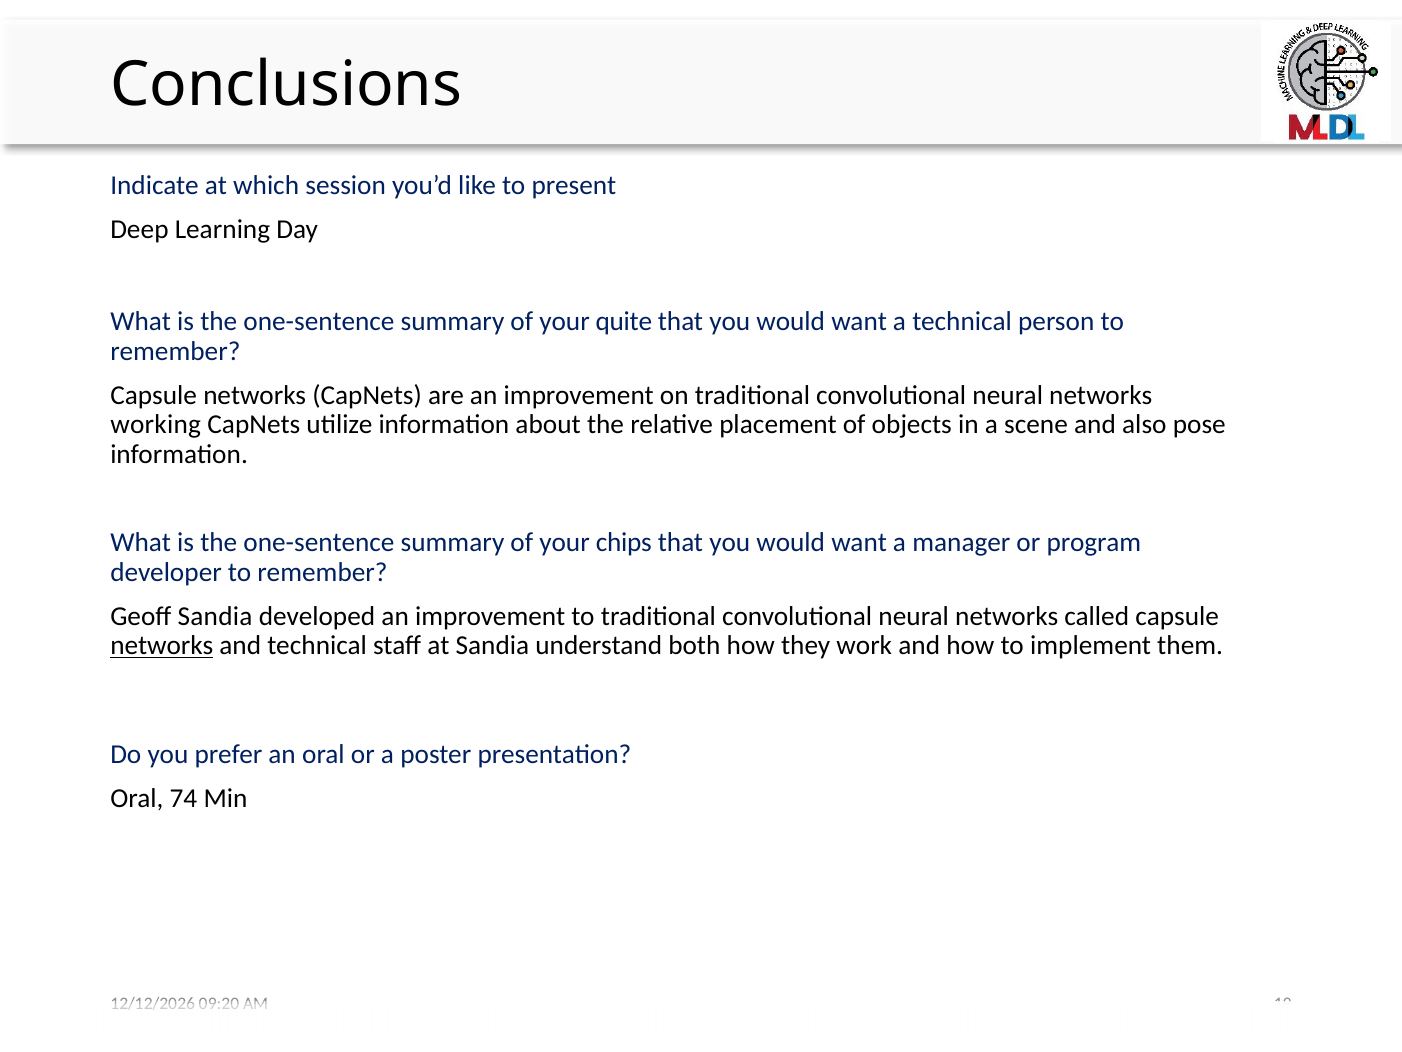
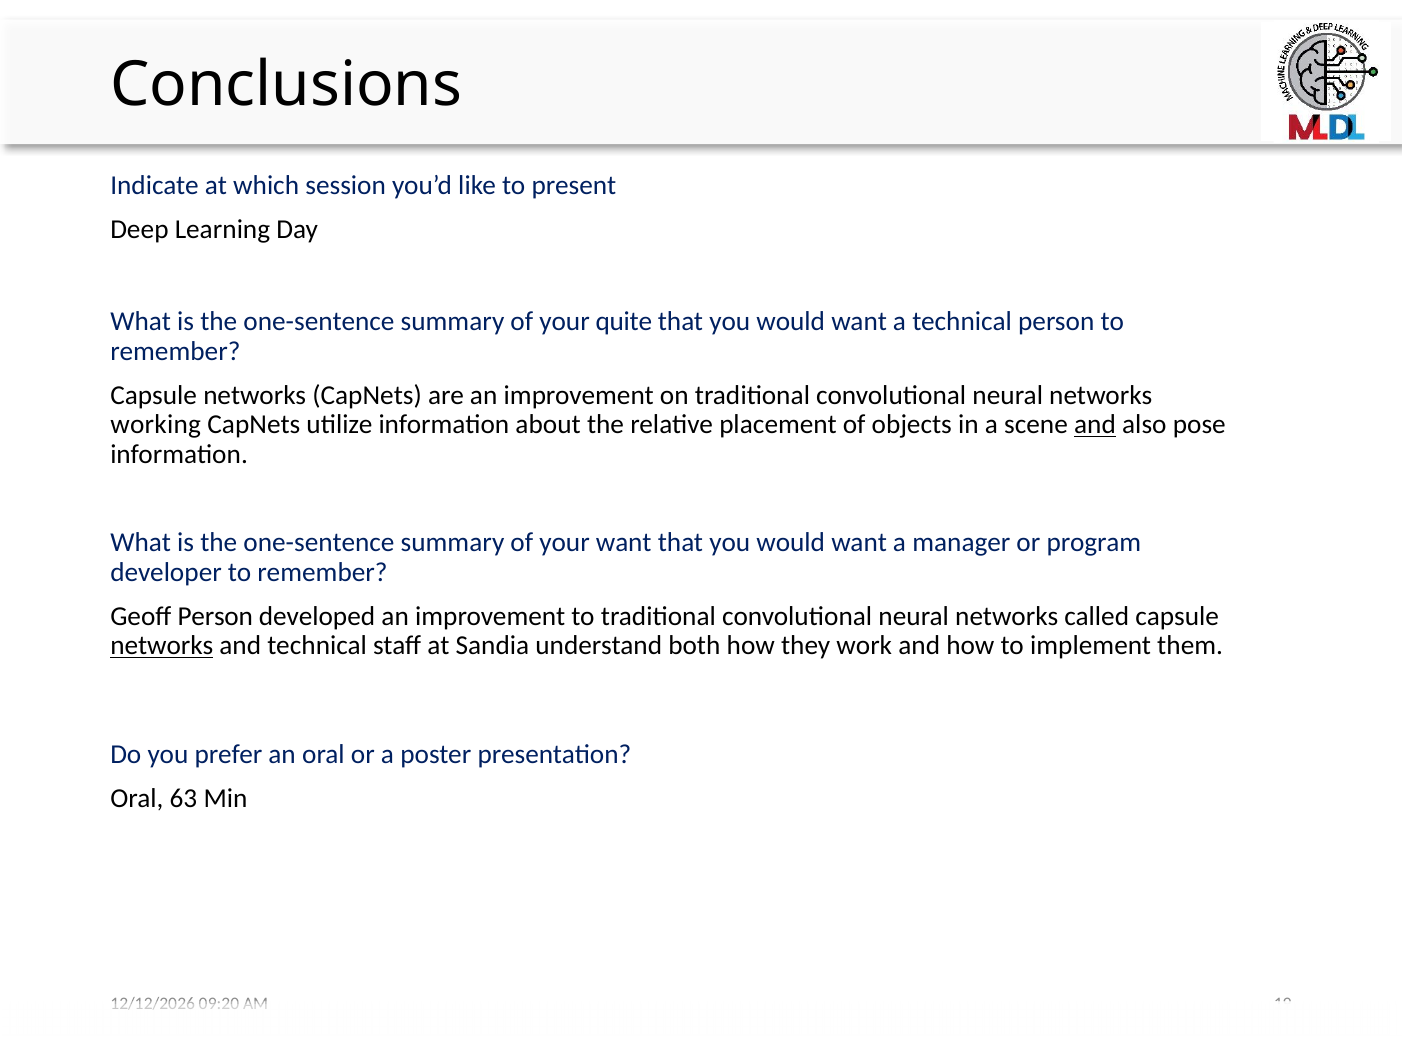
and underline: none -> present (1095, 425)
your chips: chips -> want (624, 542)
Geoff Sandia: Sandia -> Person (215, 616)
74: 74 -> 63 (183, 799)
